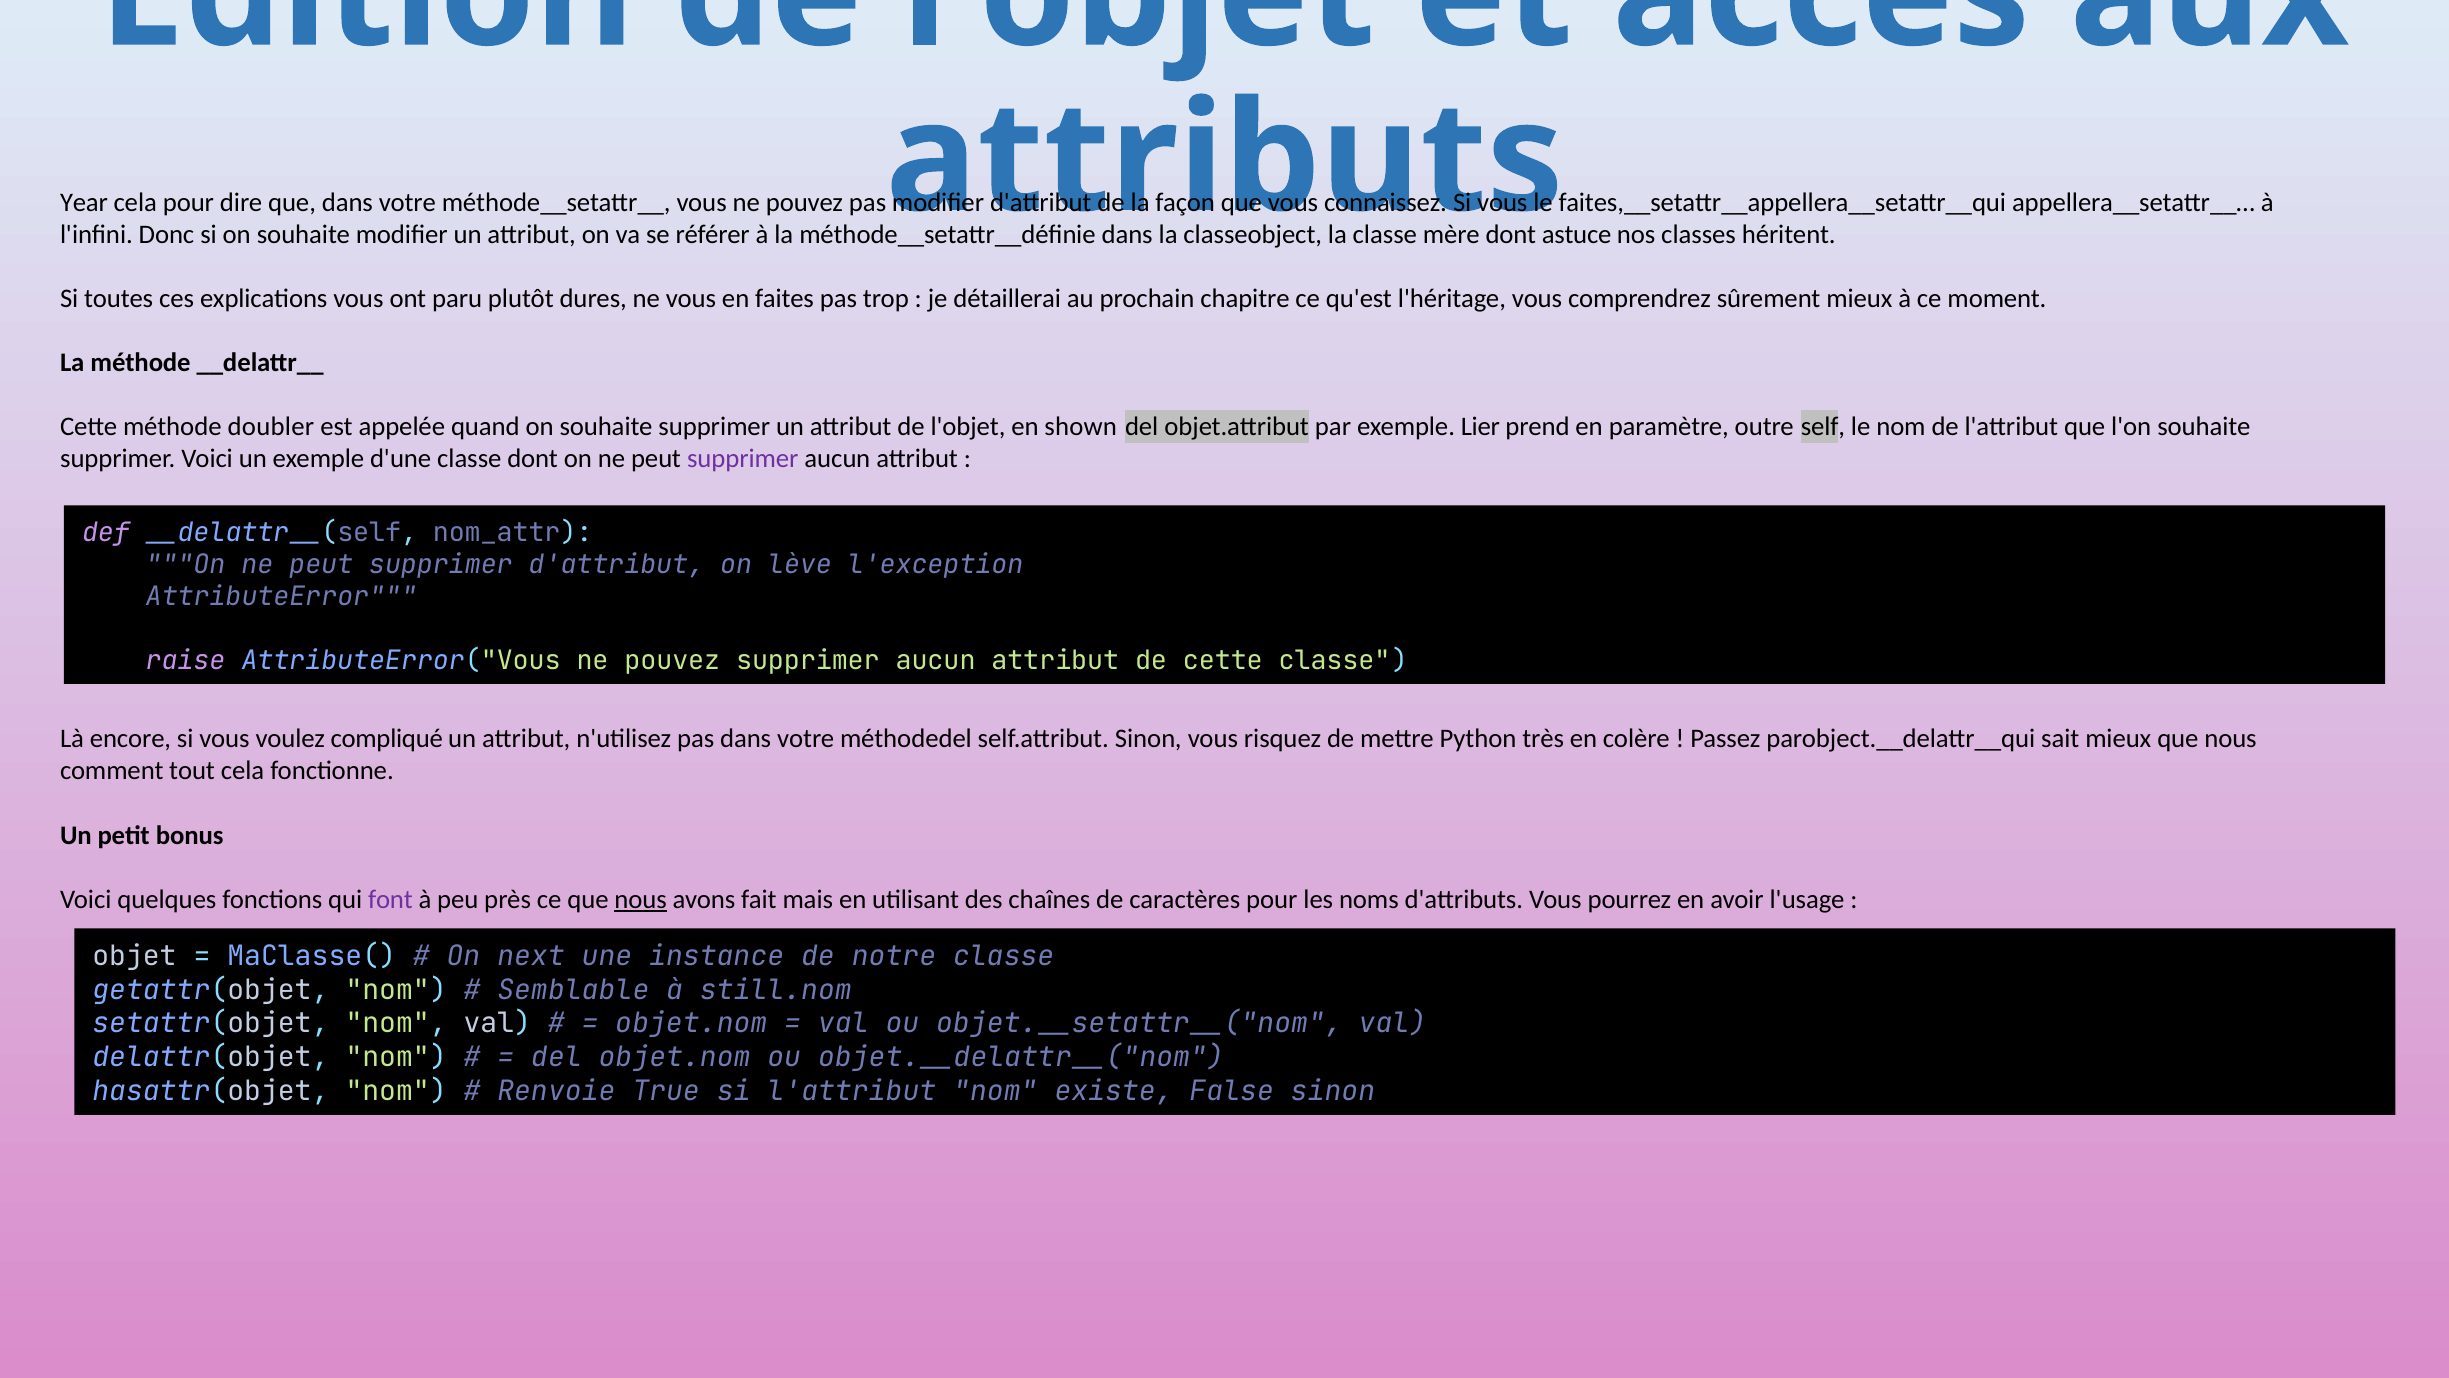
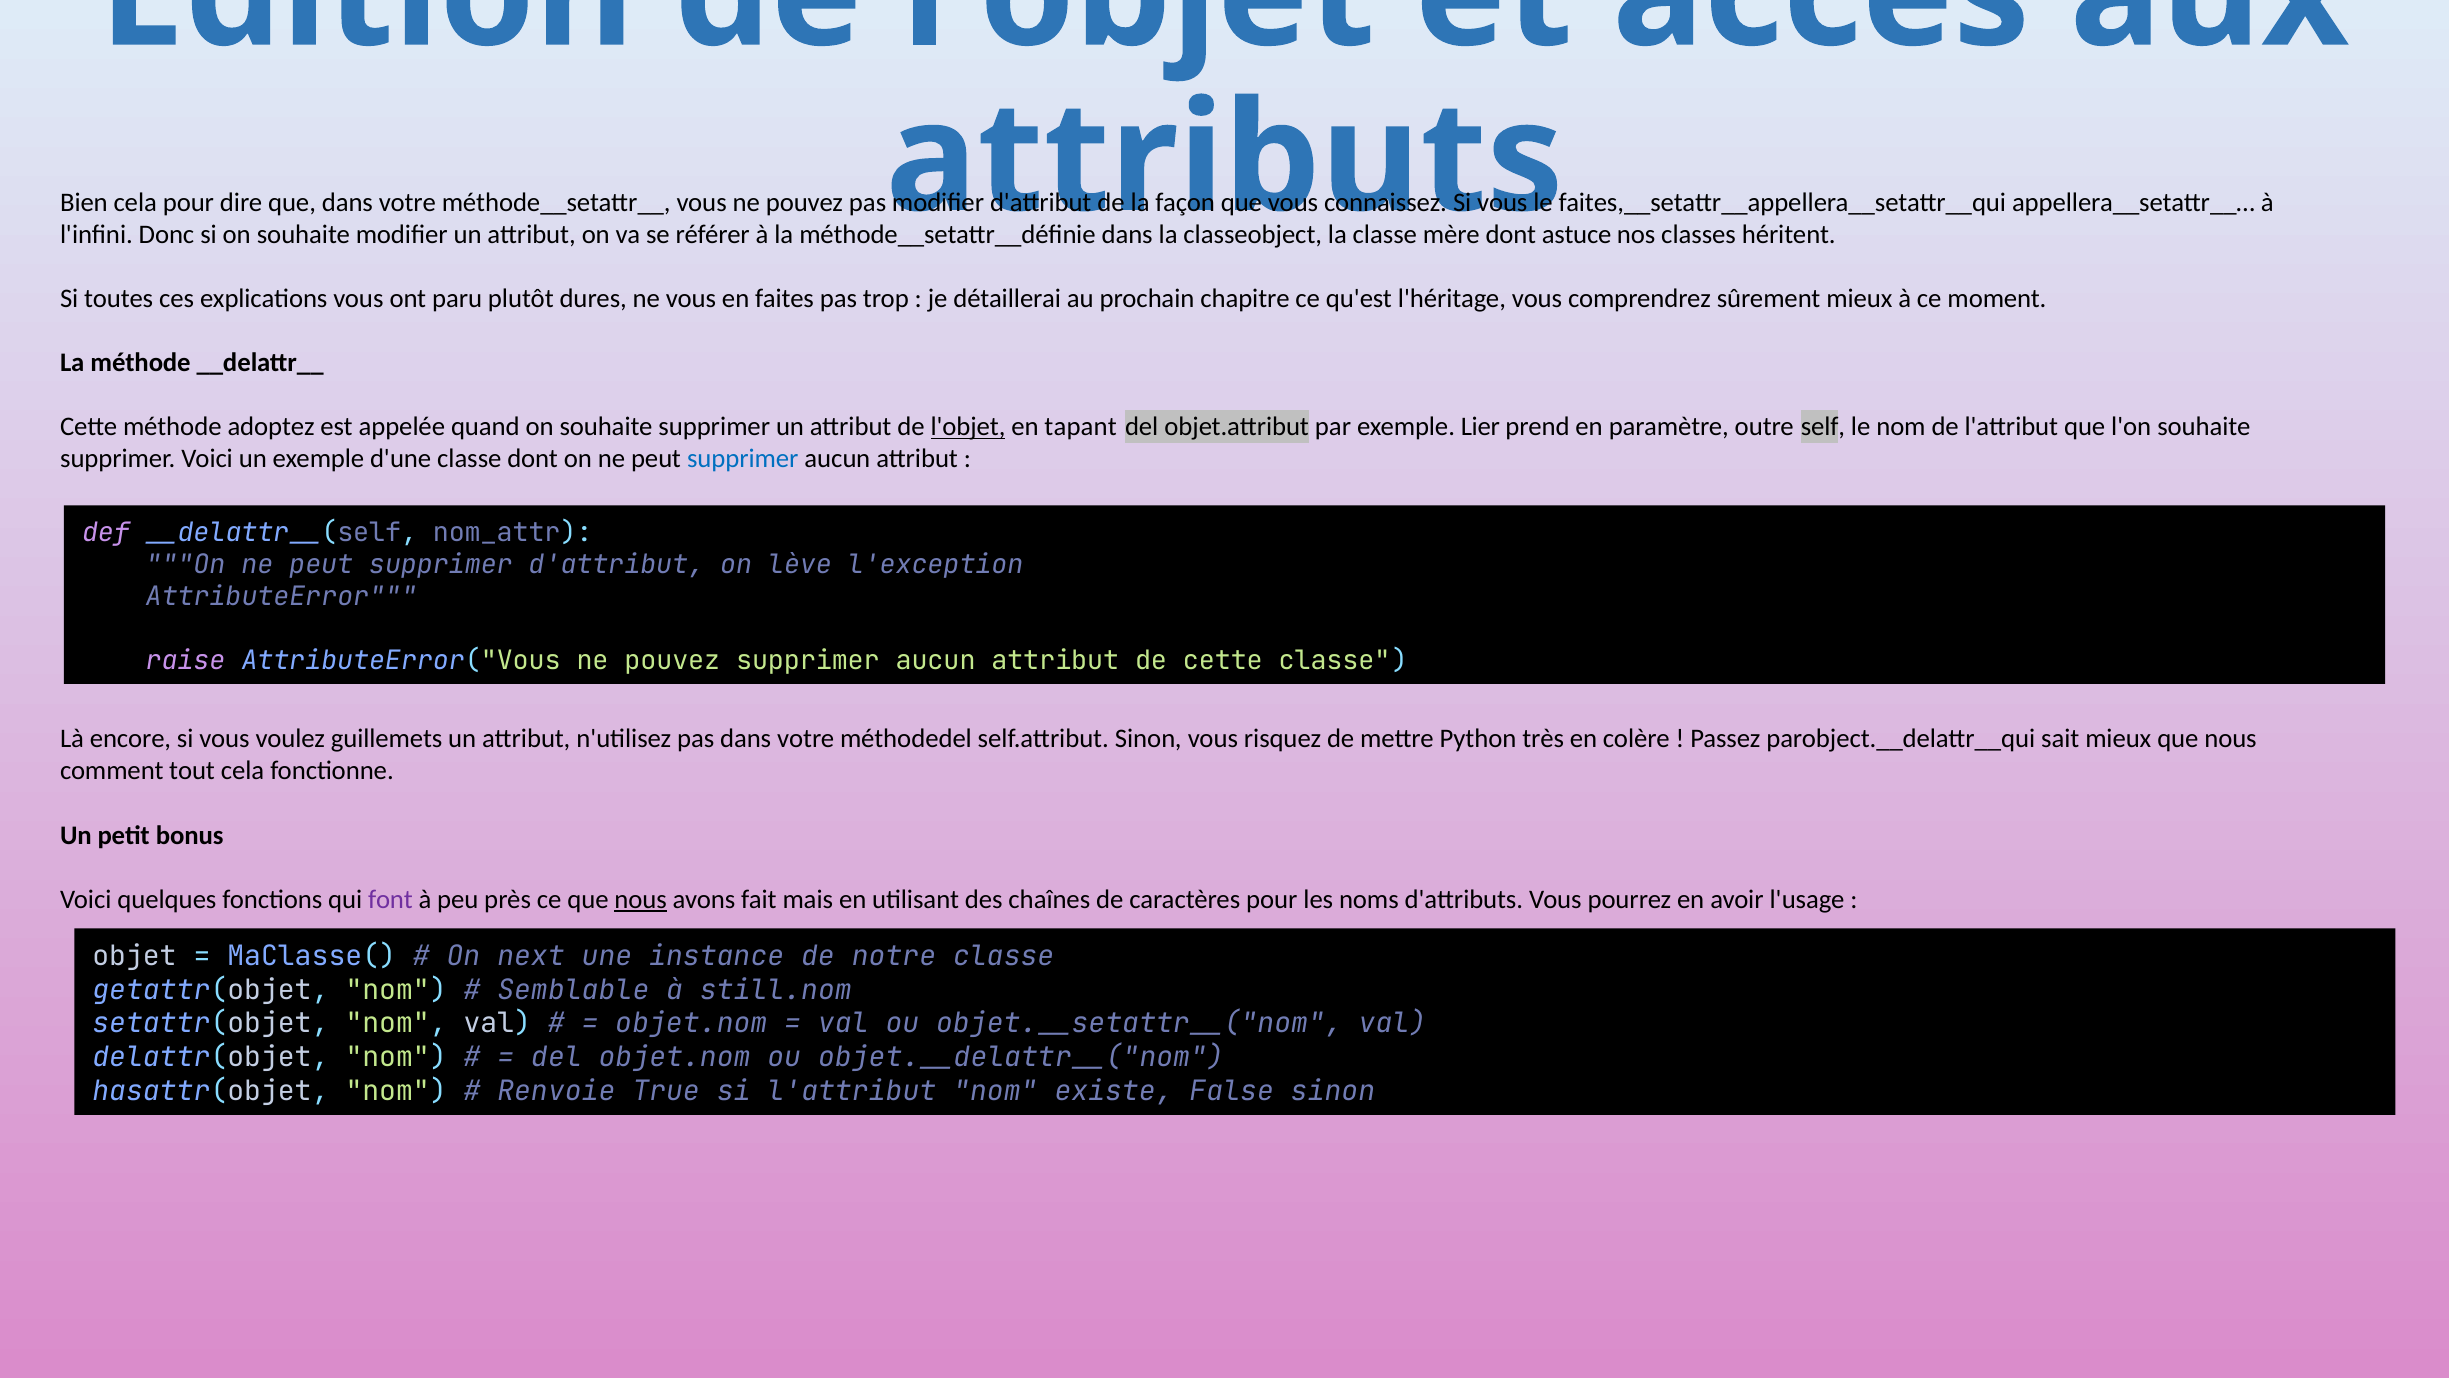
Year: Year -> Bien (84, 202)
doubler: doubler -> adoptez (271, 427)
l'objet underline: none -> present (968, 427)
shown: shown -> tapant (1081, 427)
supprimer colour: purple -> blue (743, 459)
compliqué: compliqué -> guillemets (387, 739)
